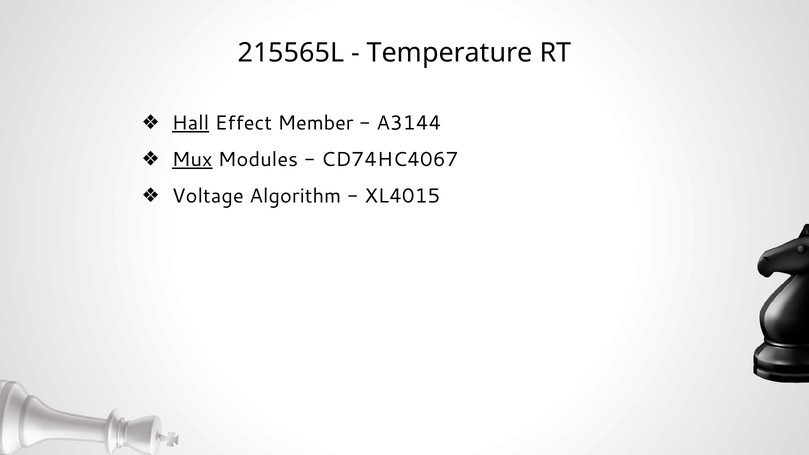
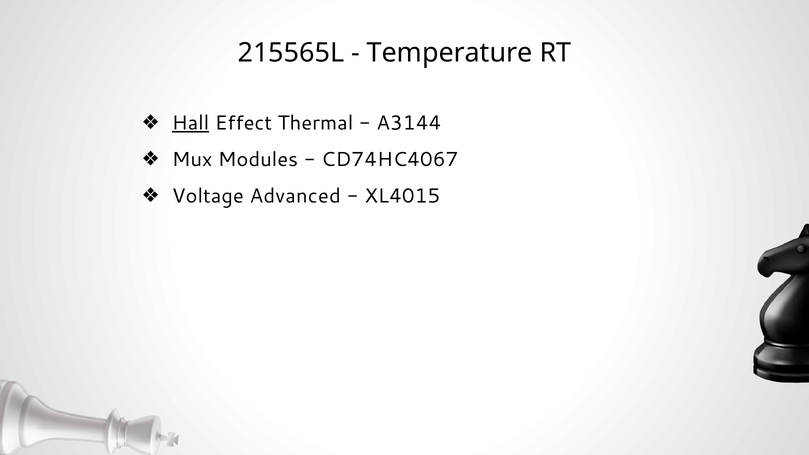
Member: Member -> Thermal (315, 123)
Mux underline: present -> none (192, 160)
Algorithm: Algorithm -> Advanced (295, 196)
